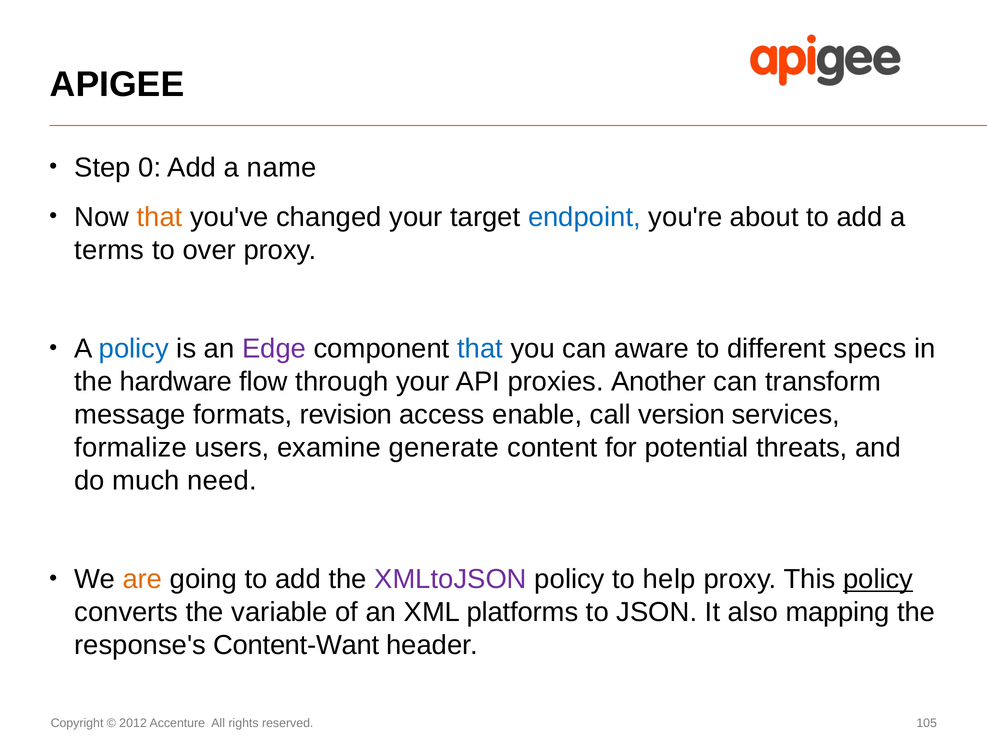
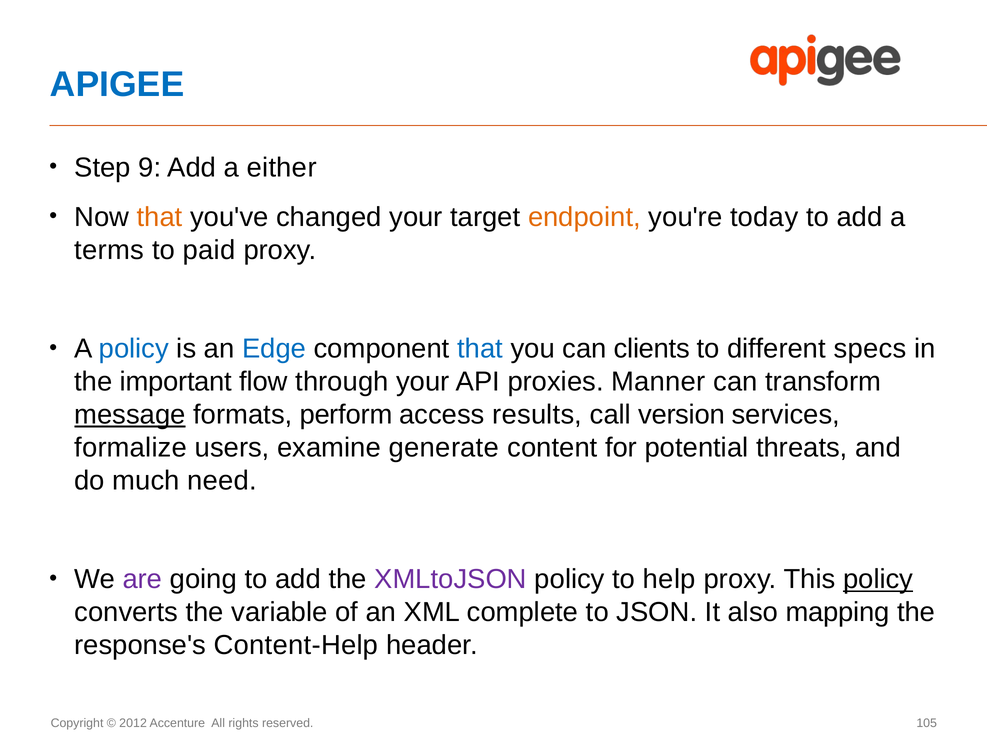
APIGEE colour: black -> blue (117, 84)
0: 0 -> 9 (150, 167)
name: name -> either (282, 167)
endpoint colour: blue -> orange (584, 217)
about: about -> today (764, 217)
over: over -> paid (209, 250)
Edge colour: purple -> blue (274, 348)
aware: aware -> clients (652, 348)
hardware: hardware -> important (176, 381)
Another: Another -> Manner (658, 381)
message underline: none -> present (130, 414)
revision: revision -> perform (346, 414)
enable: enable -> results (537, 414)
are colour: orange -> purple (142, 579)
platforms: platforms -> complete (523, 612)
Content-Want: Content-Want -> Content-Help (296, 645)
